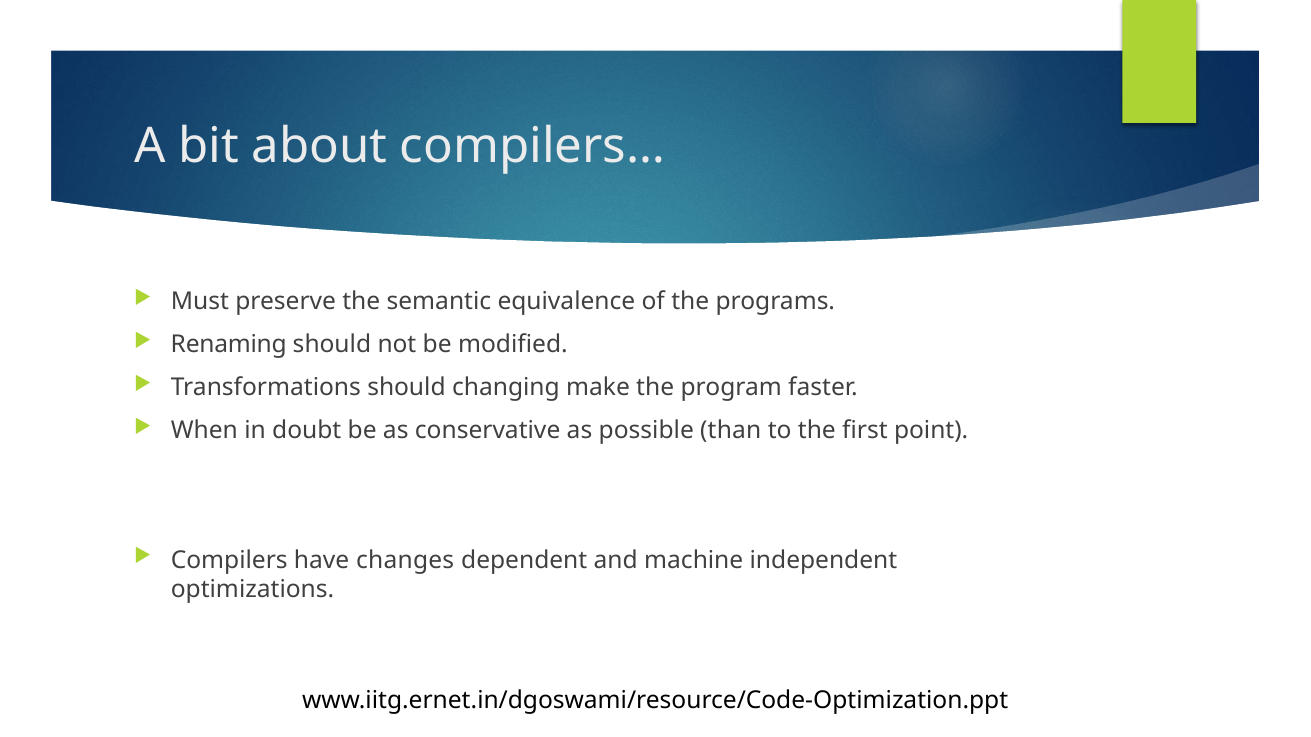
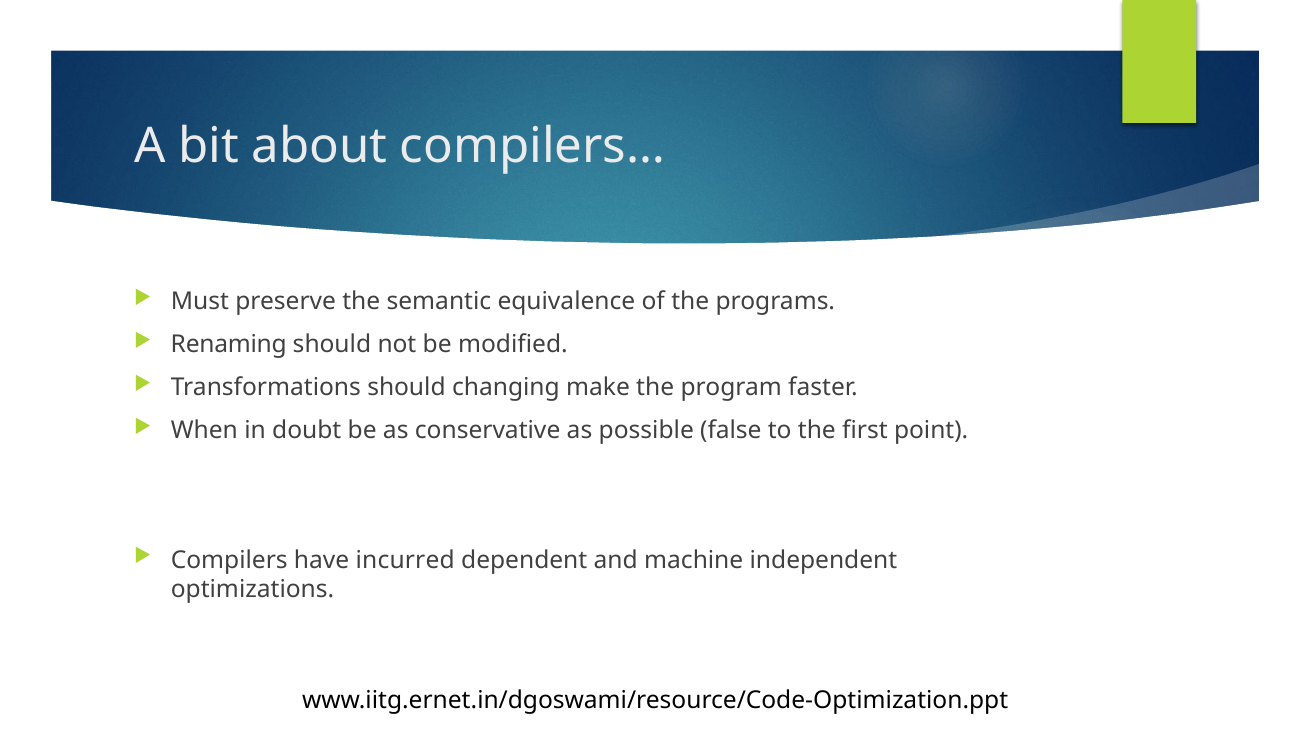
than: than -> false (731, 431)
changes: changes -> incurred (405, 560)
